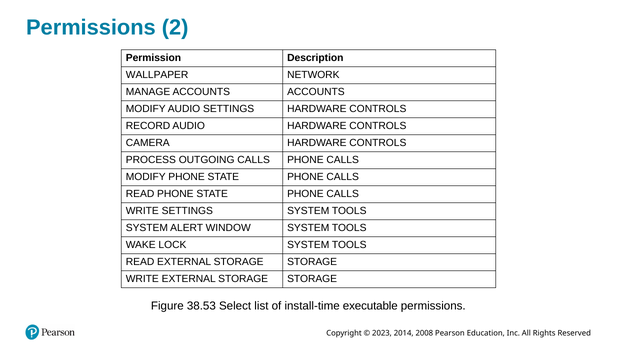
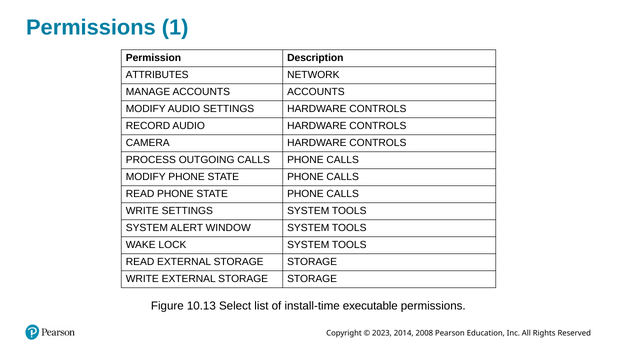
2: 2 -> 1 (175, 28)
WALLPAPER: WALLPAPER -> ATTRIBUTES (157, 75)
38.53: 38.53 -> 10.13 (201, 306)
